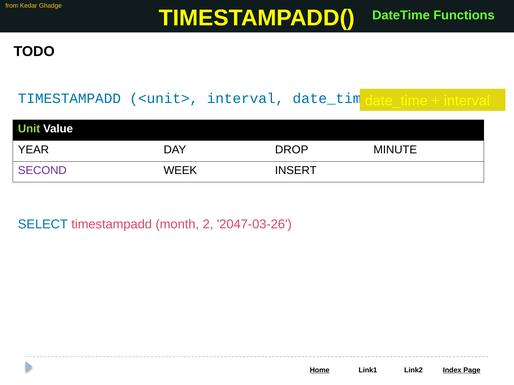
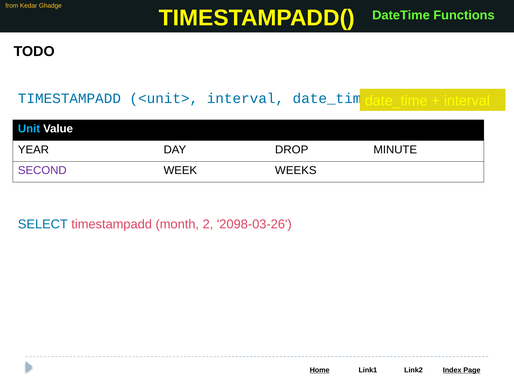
Unit colour: light green -> light blue (29, 129)
INSERT: INSERT -> WEEKS (296, 171)
2047-03-26: 2047-03-26 -> 2098-03-26 (254, 224)
